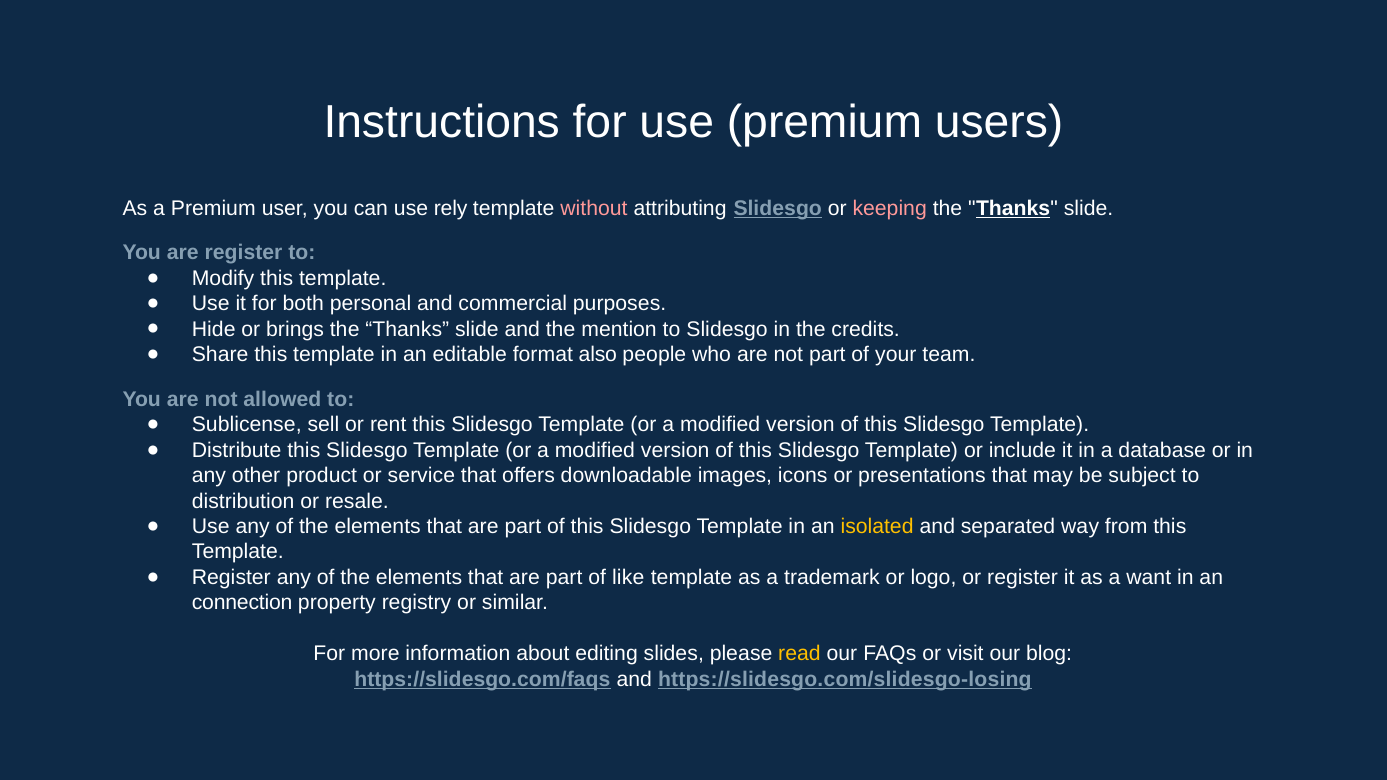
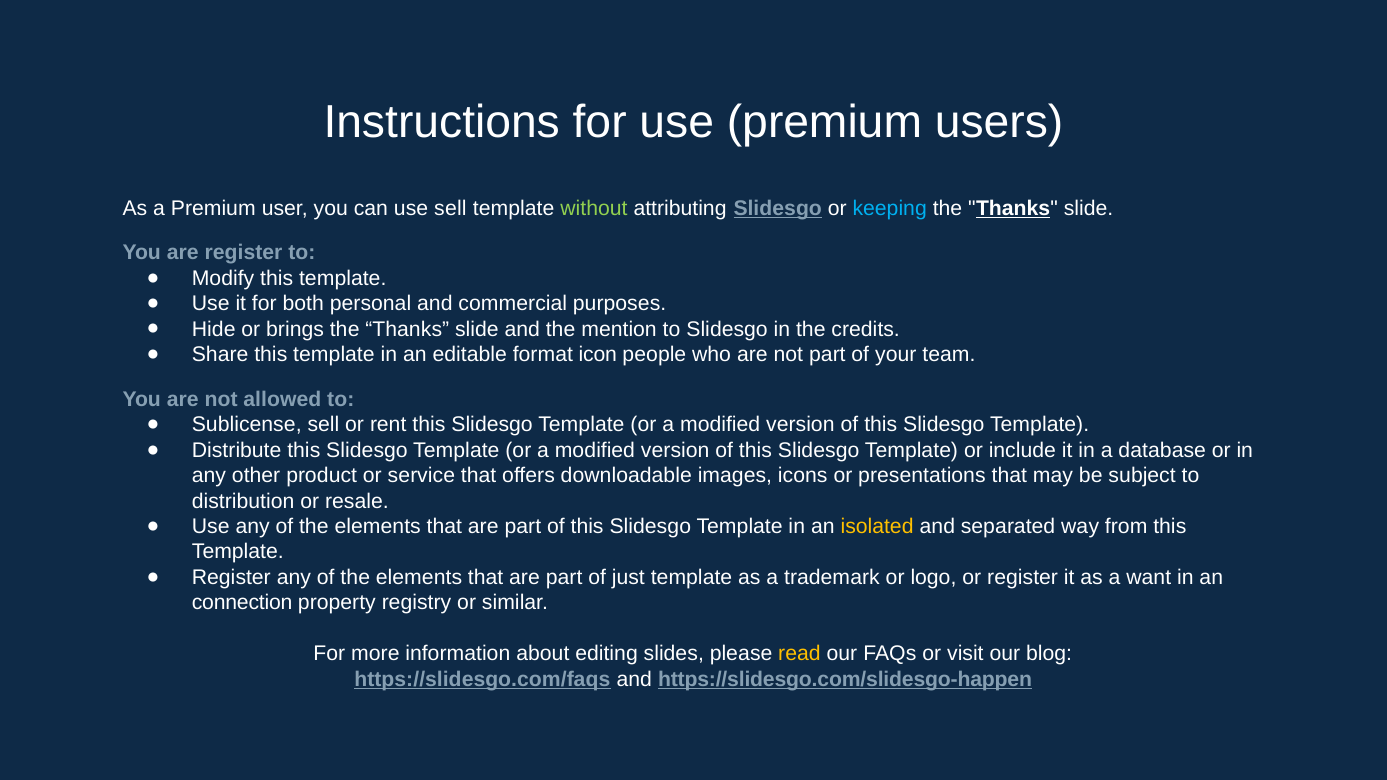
use rely: rely -> sell (450, 208)
without colour: pink -> light green (594, 208)
keeping colour: pink -> light blue (890, 208)
also: also -> icon (598, 355)
like: like -> just (628, 578)
https://slidesgo.com/slidesgo-losing: https://slidesgo.com/slidesgo-losing -> https://slidesgo.com/slidesgo-happen (845, 679)
